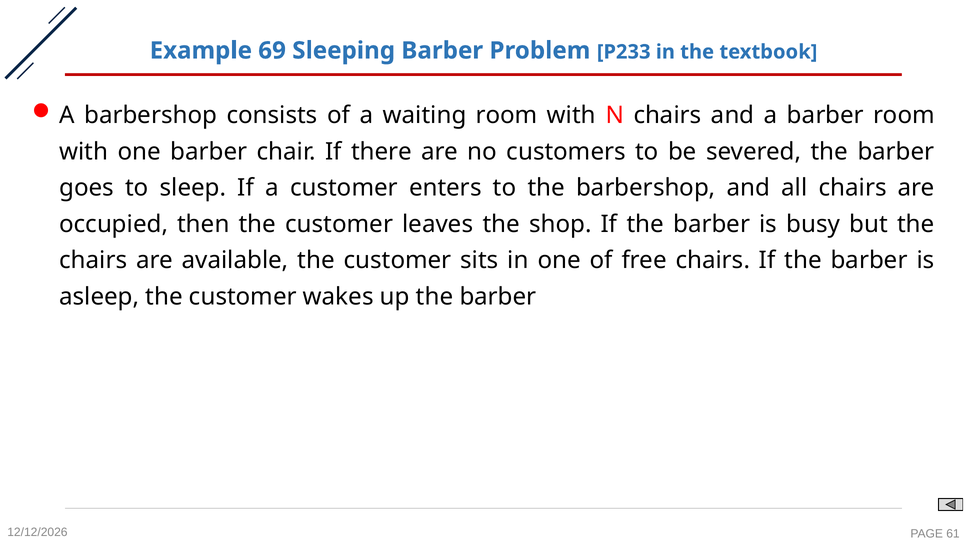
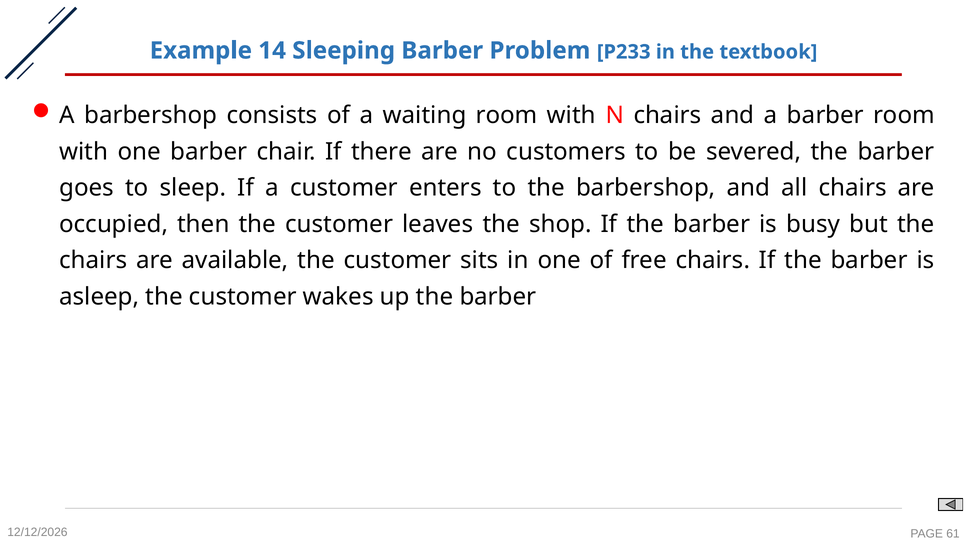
69: 69 -> 14 (272, 51)
